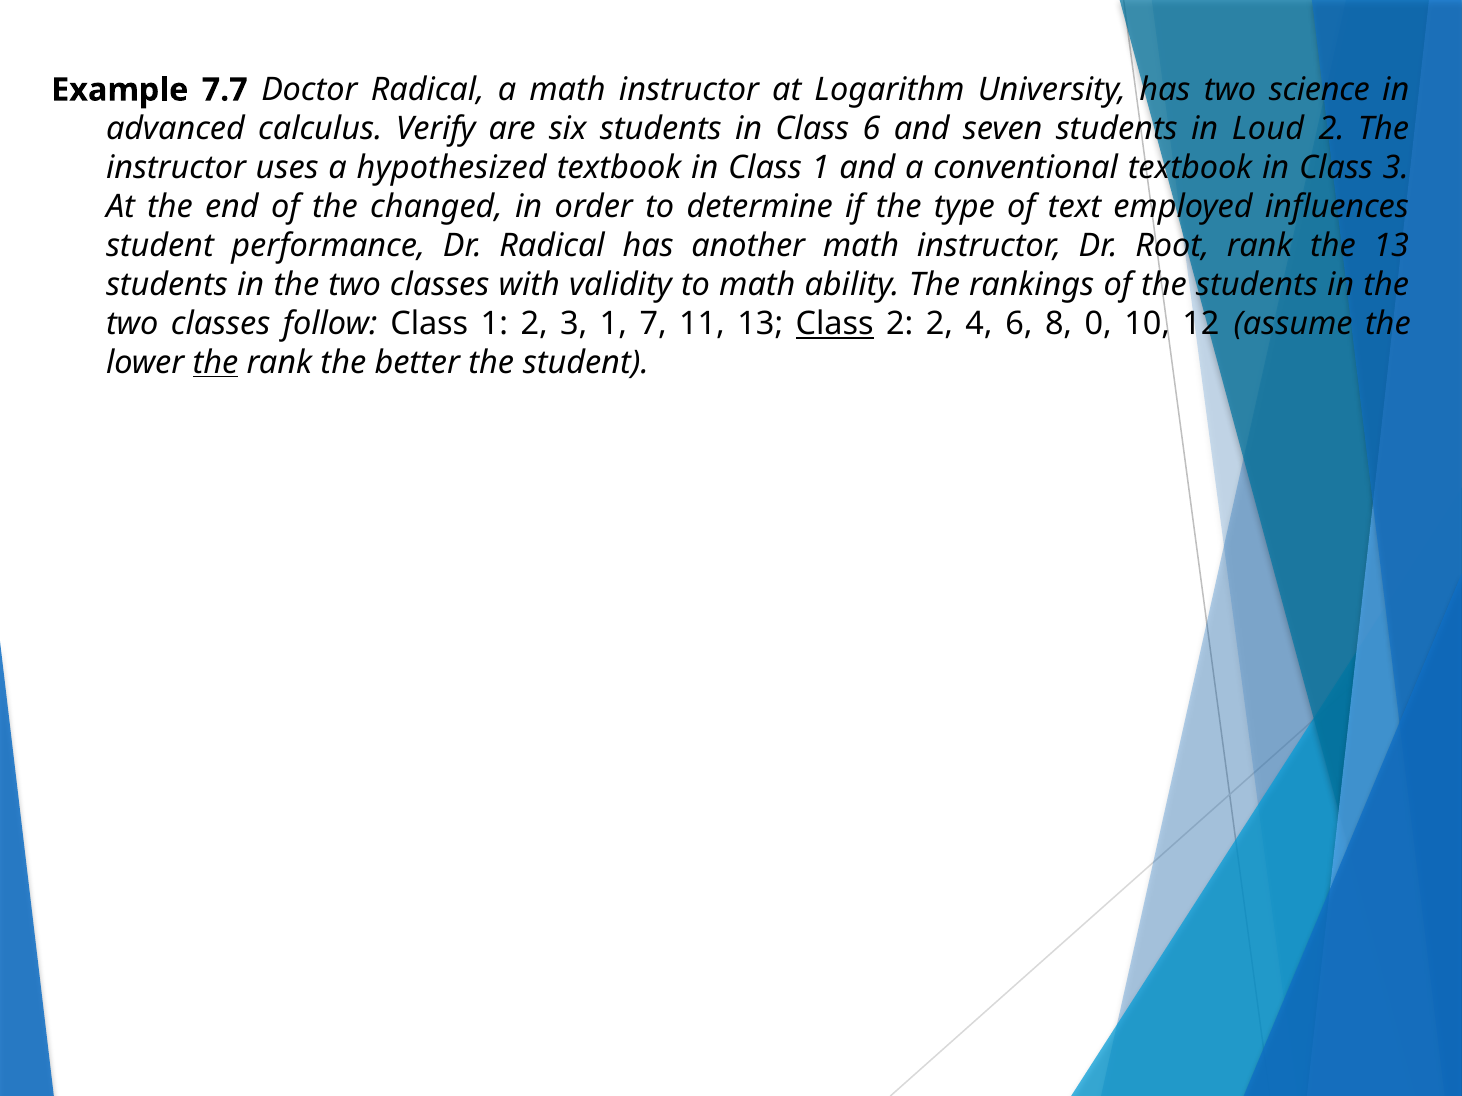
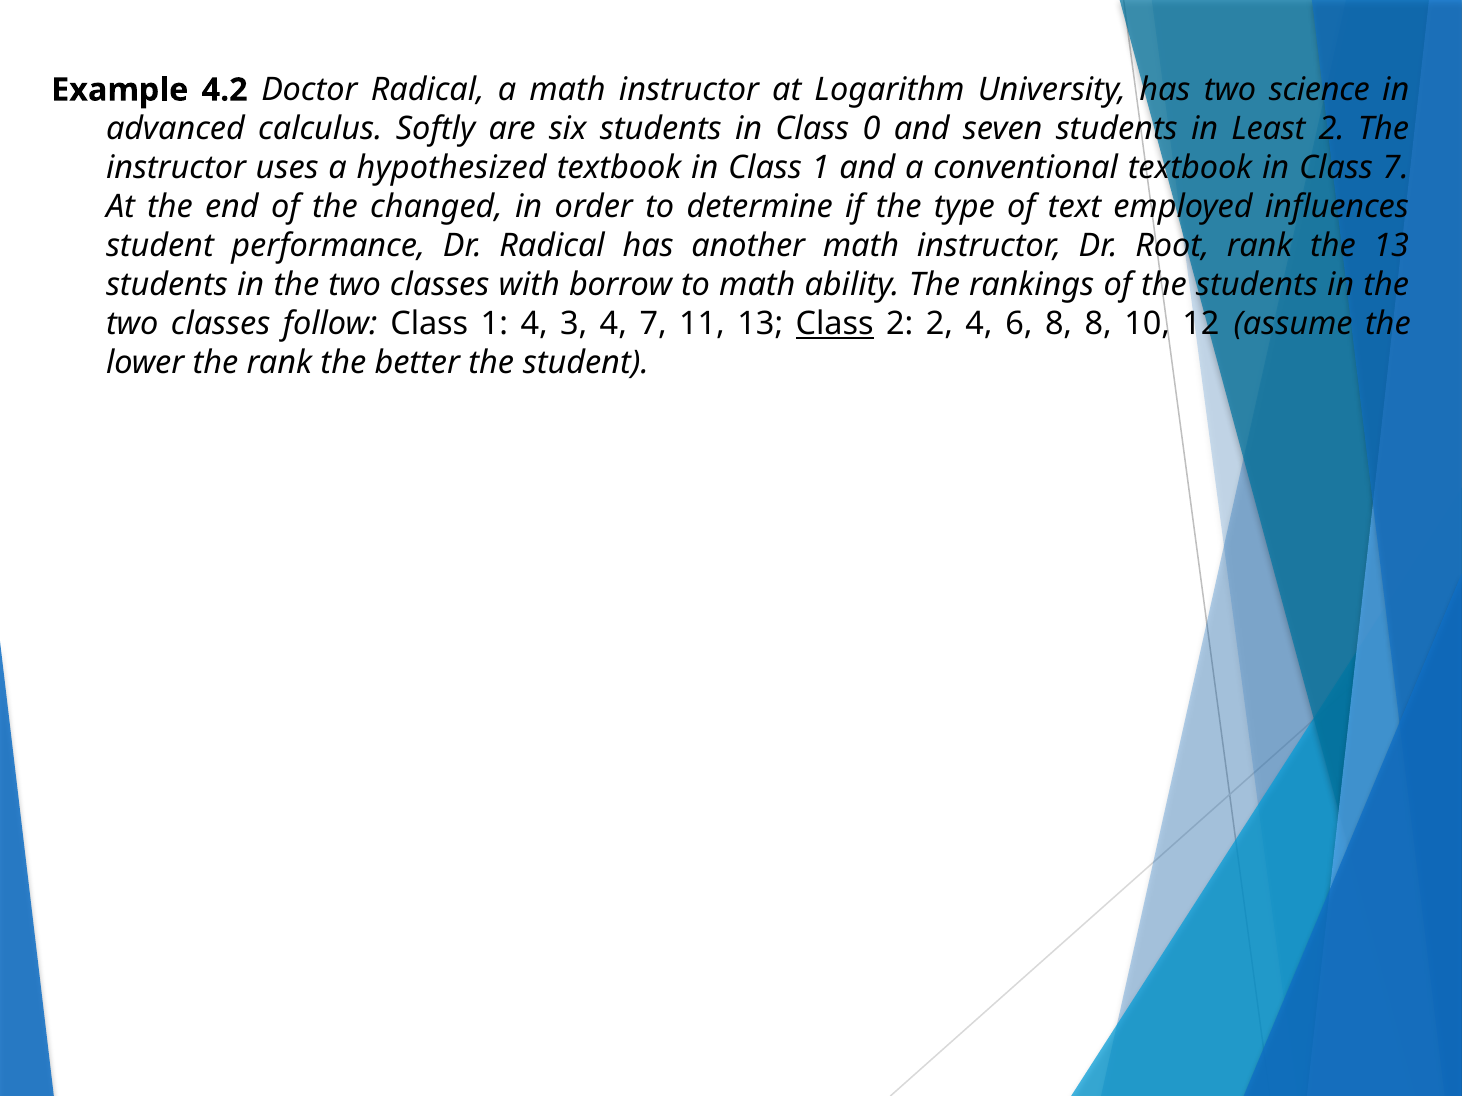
7.7: 7.7 -> 4.2 (225, 90)
Verify: Verify -> Softly (436, 129)
Class 6: 6 -> 0 (872, 129)
Loud: Loud -> Least (1268, 129)
Class 3: 3 -> 7 (1396, 168)
validity: validity -> borrow (621, 285)
1 2: 2 -> 4 (534, 324)
3 1: 1 -> 4 (613, 324)
8 0: 0 -> 8 (1098, 324)
the underline: present -> none (215, 363)
